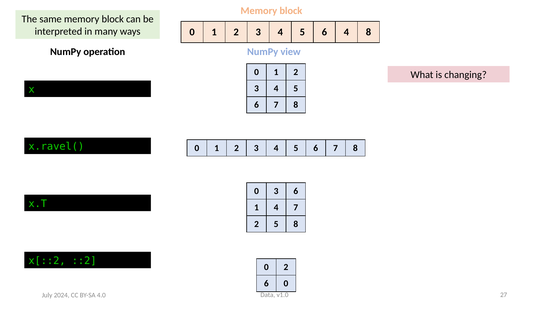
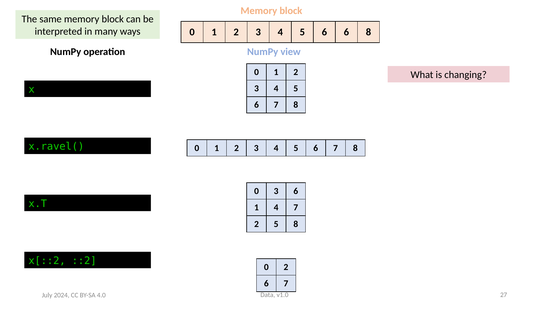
6 4: 4 -> 6 (346, 32)
0: 0 -> 7 (286, 283)
